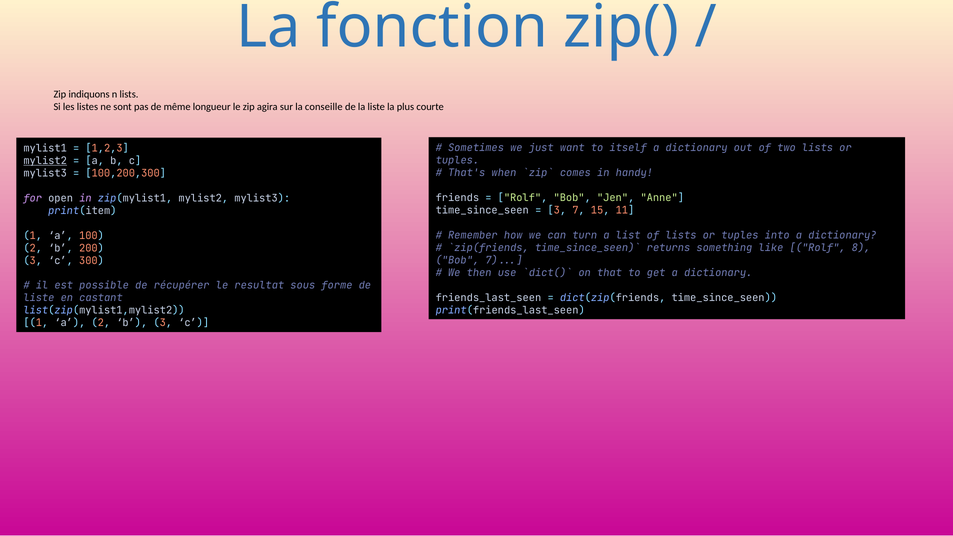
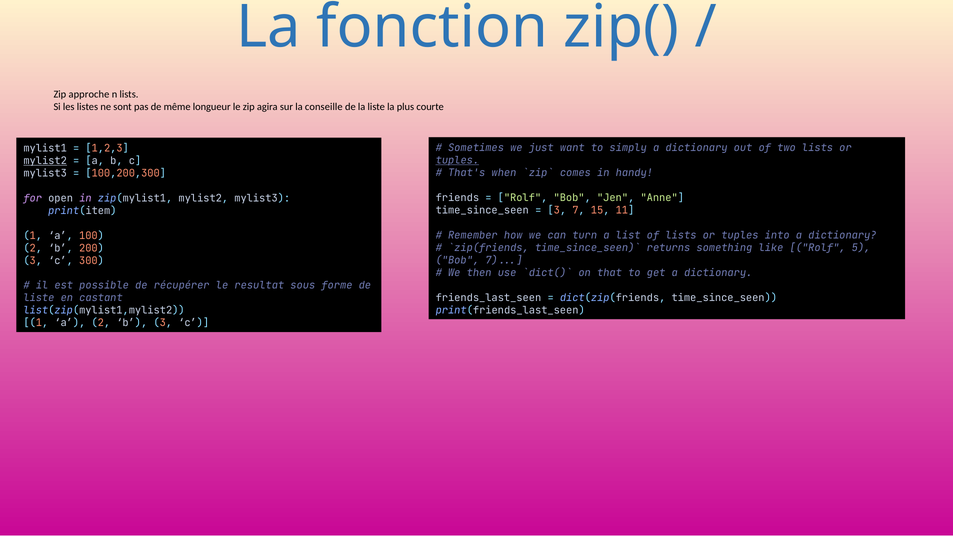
indiquons: indiquons -> approche (89, 94)
itself: itself -> simply (628, 148)
tuples underline: none -> present (457, 160)
8: 8 -> 5 (861, 248)
